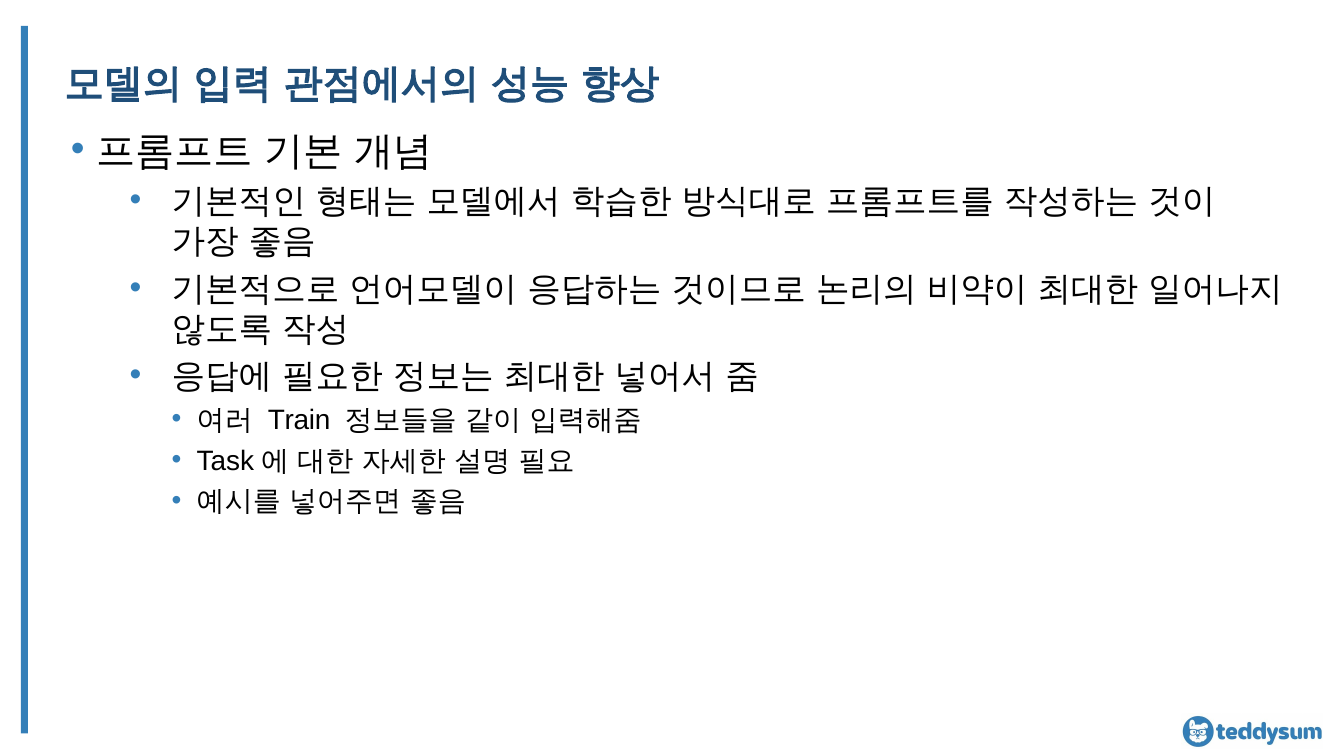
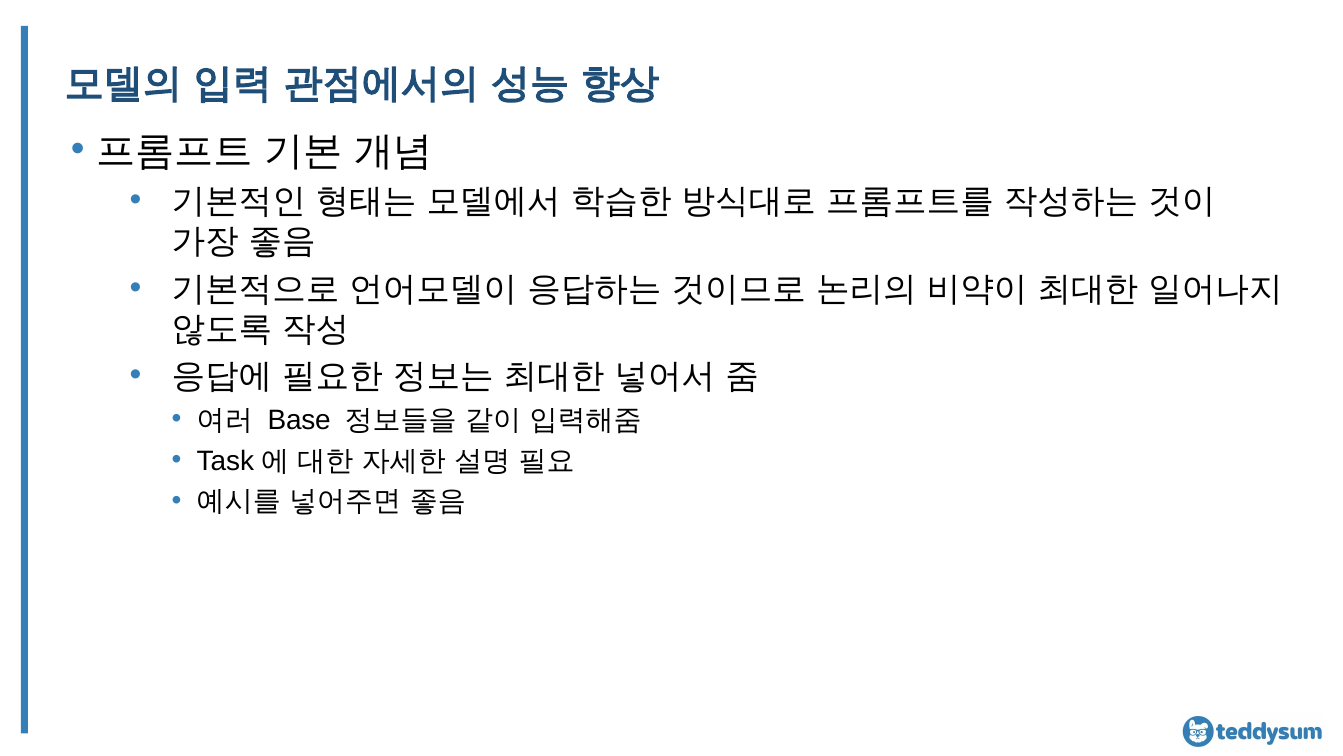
Train: Train -> Base (299, 420)
